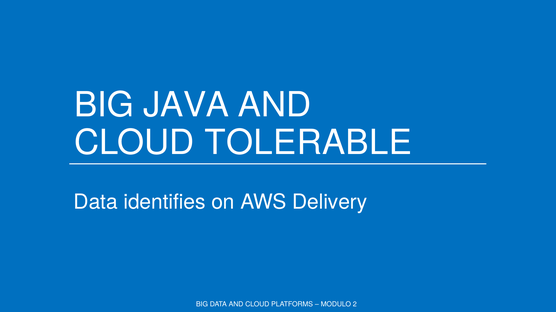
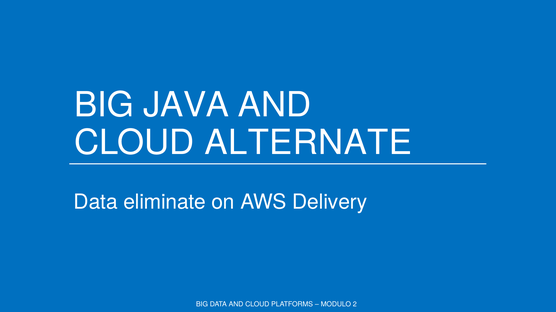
TOLERABLE: TOLERABLE -> ALTERNATE (308, 143)
identifies: identifies -> eliminate (165, 202)
